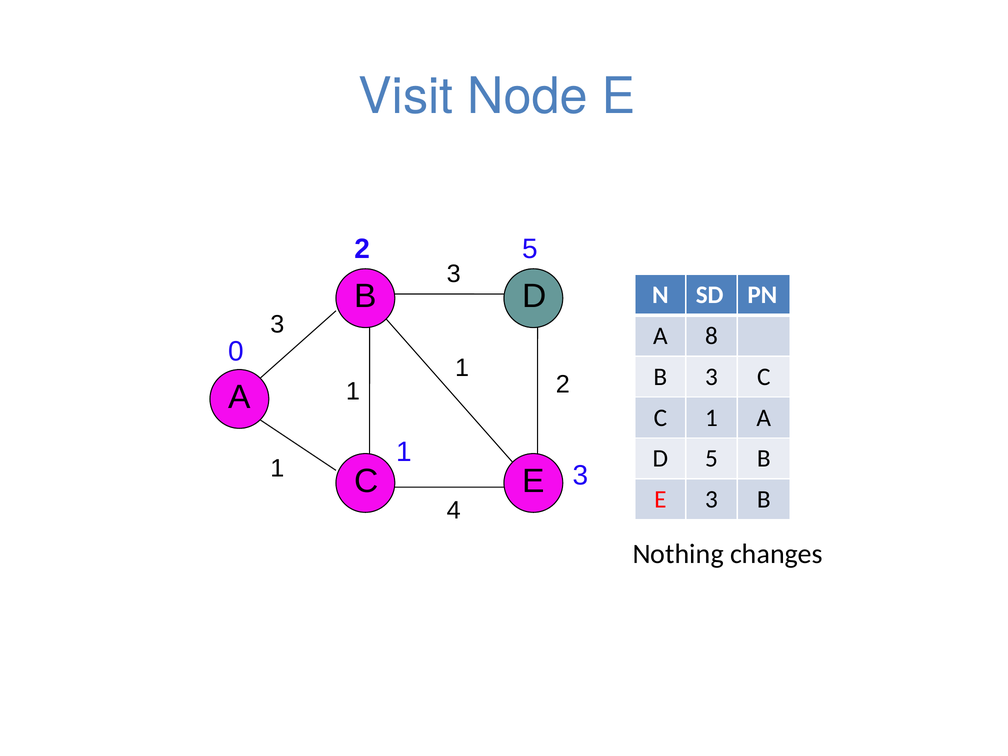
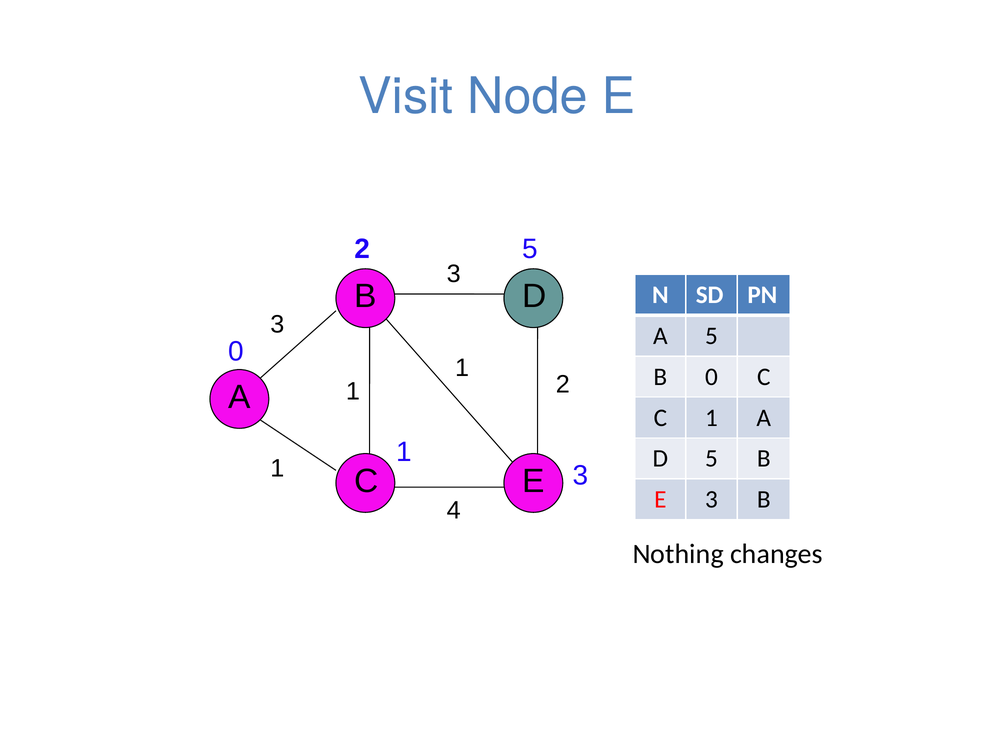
A 8: 8 -> 5 (711, 336)
3: 3 -> 0 (711, 377)
